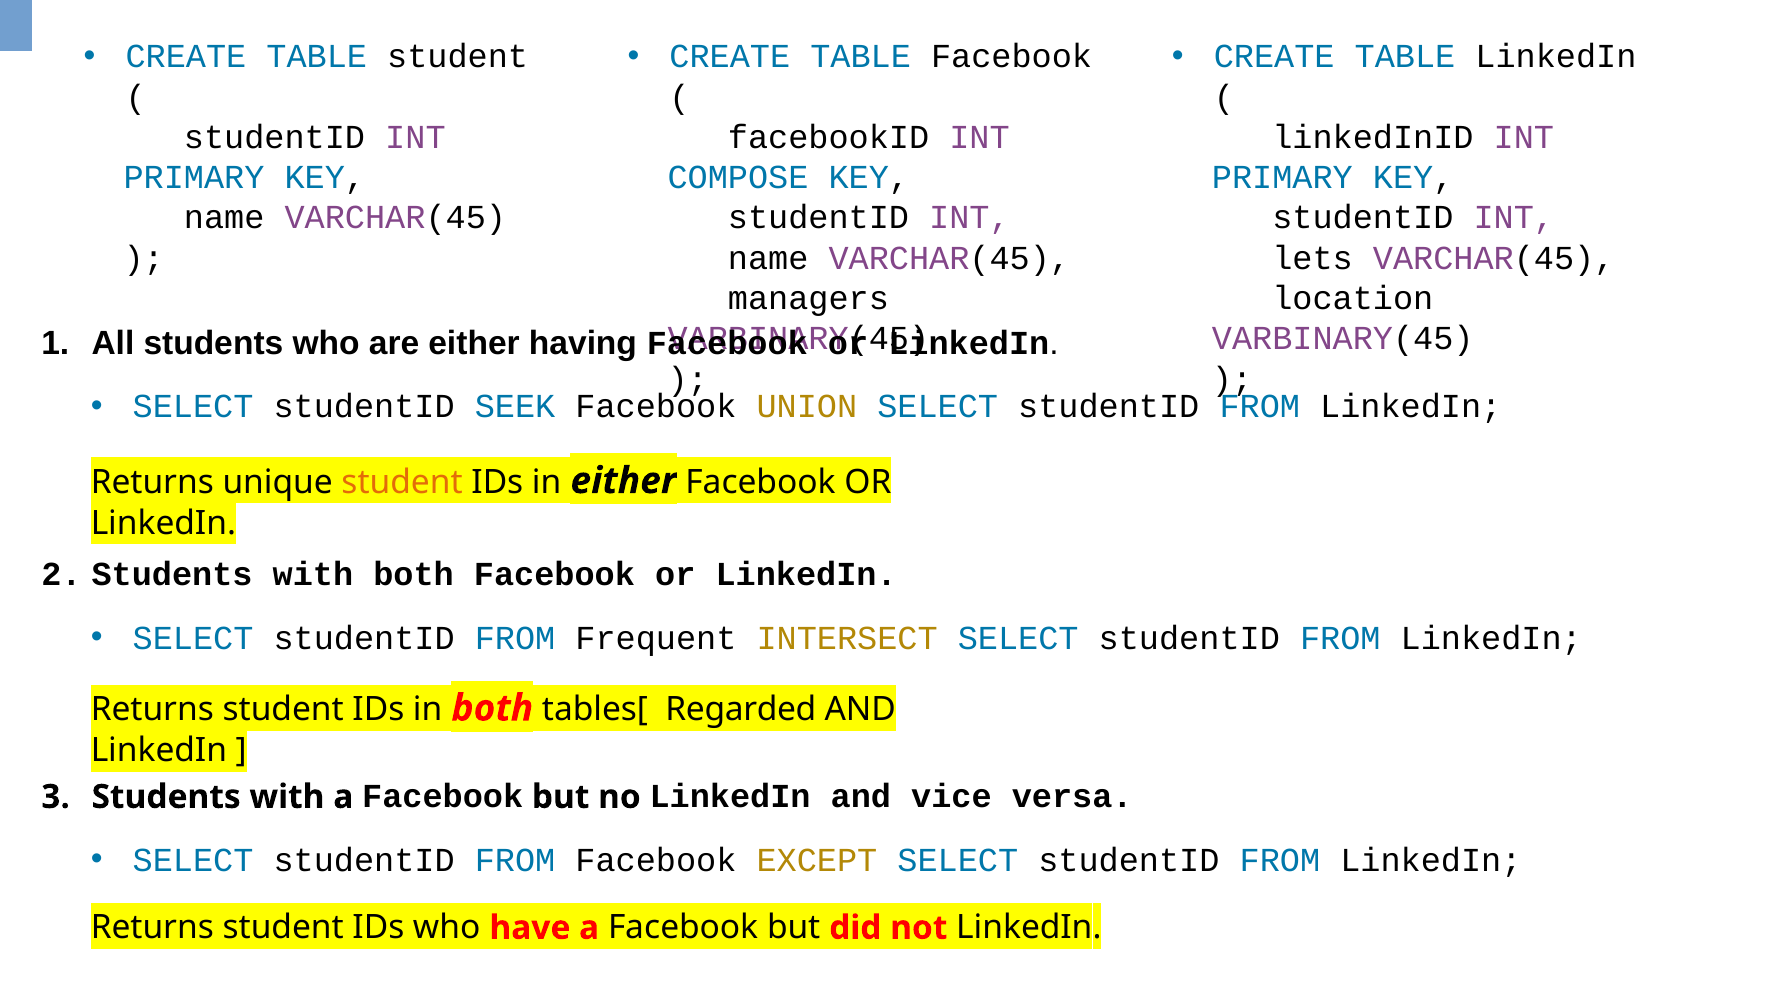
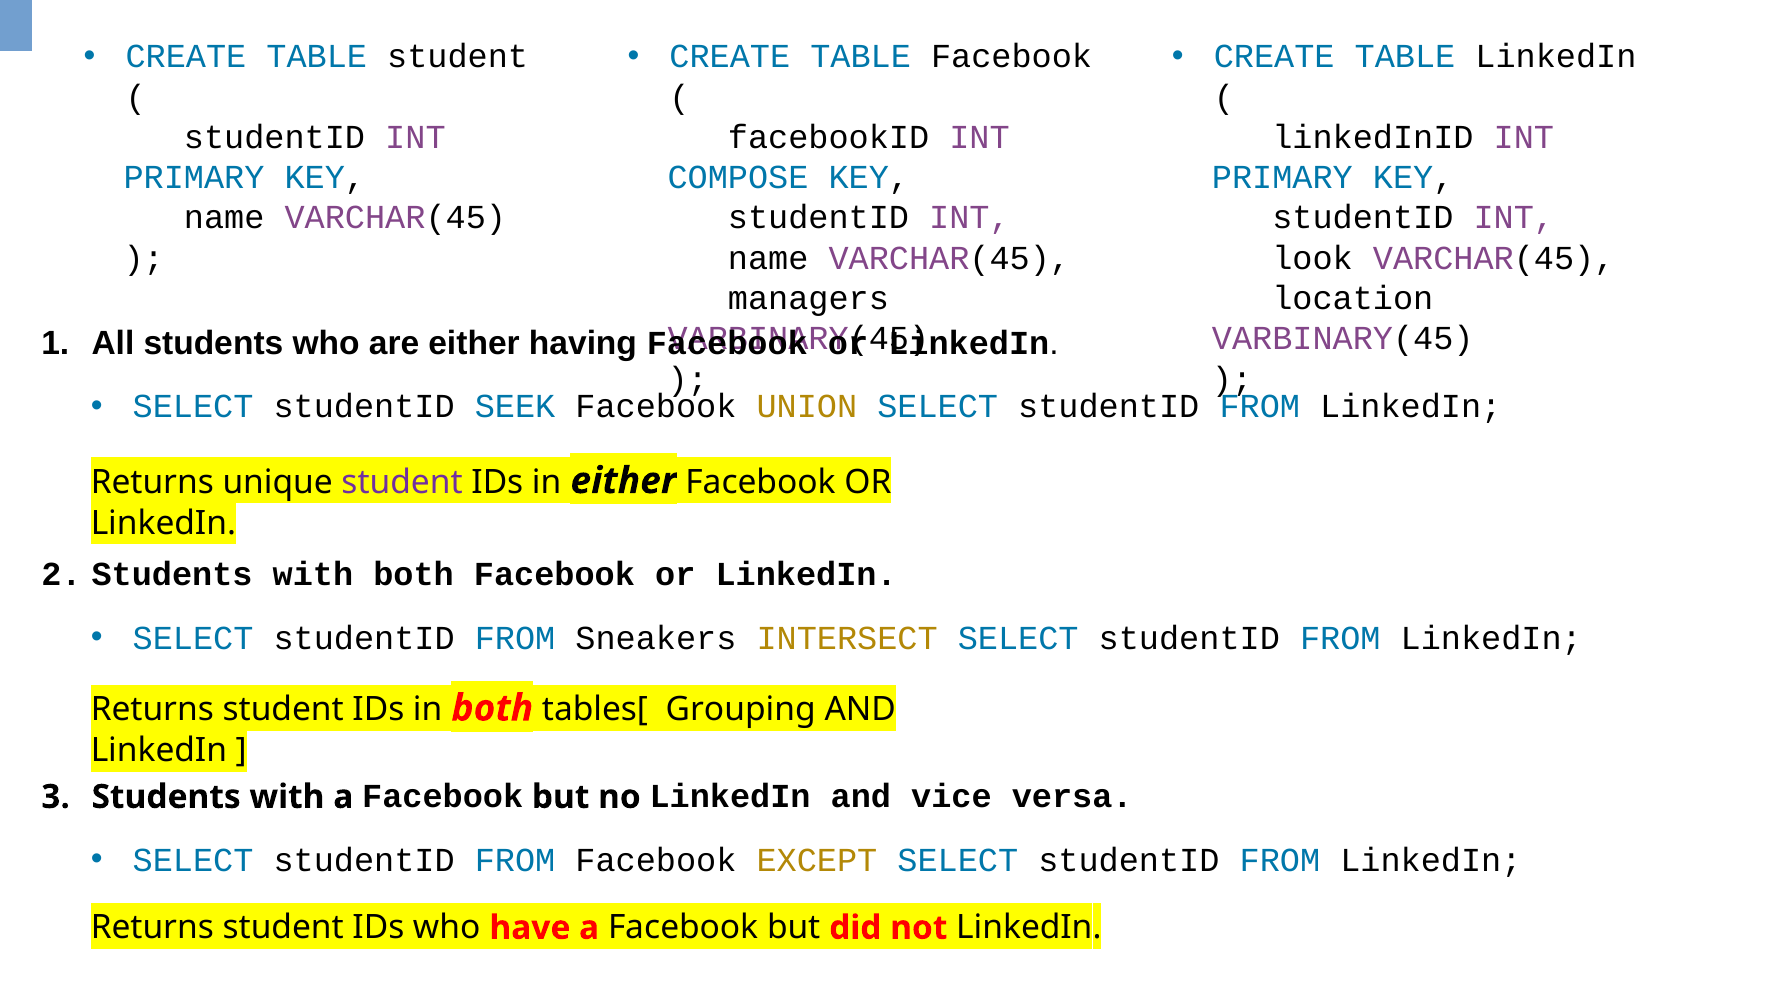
lets: lets -> look (1313, 258)
student colour: orange -> purple (402, 482)
Frequent: Frequent -> Sneakers (656, 638)
Regarded: Regarded -> Grouping (741, 709)
